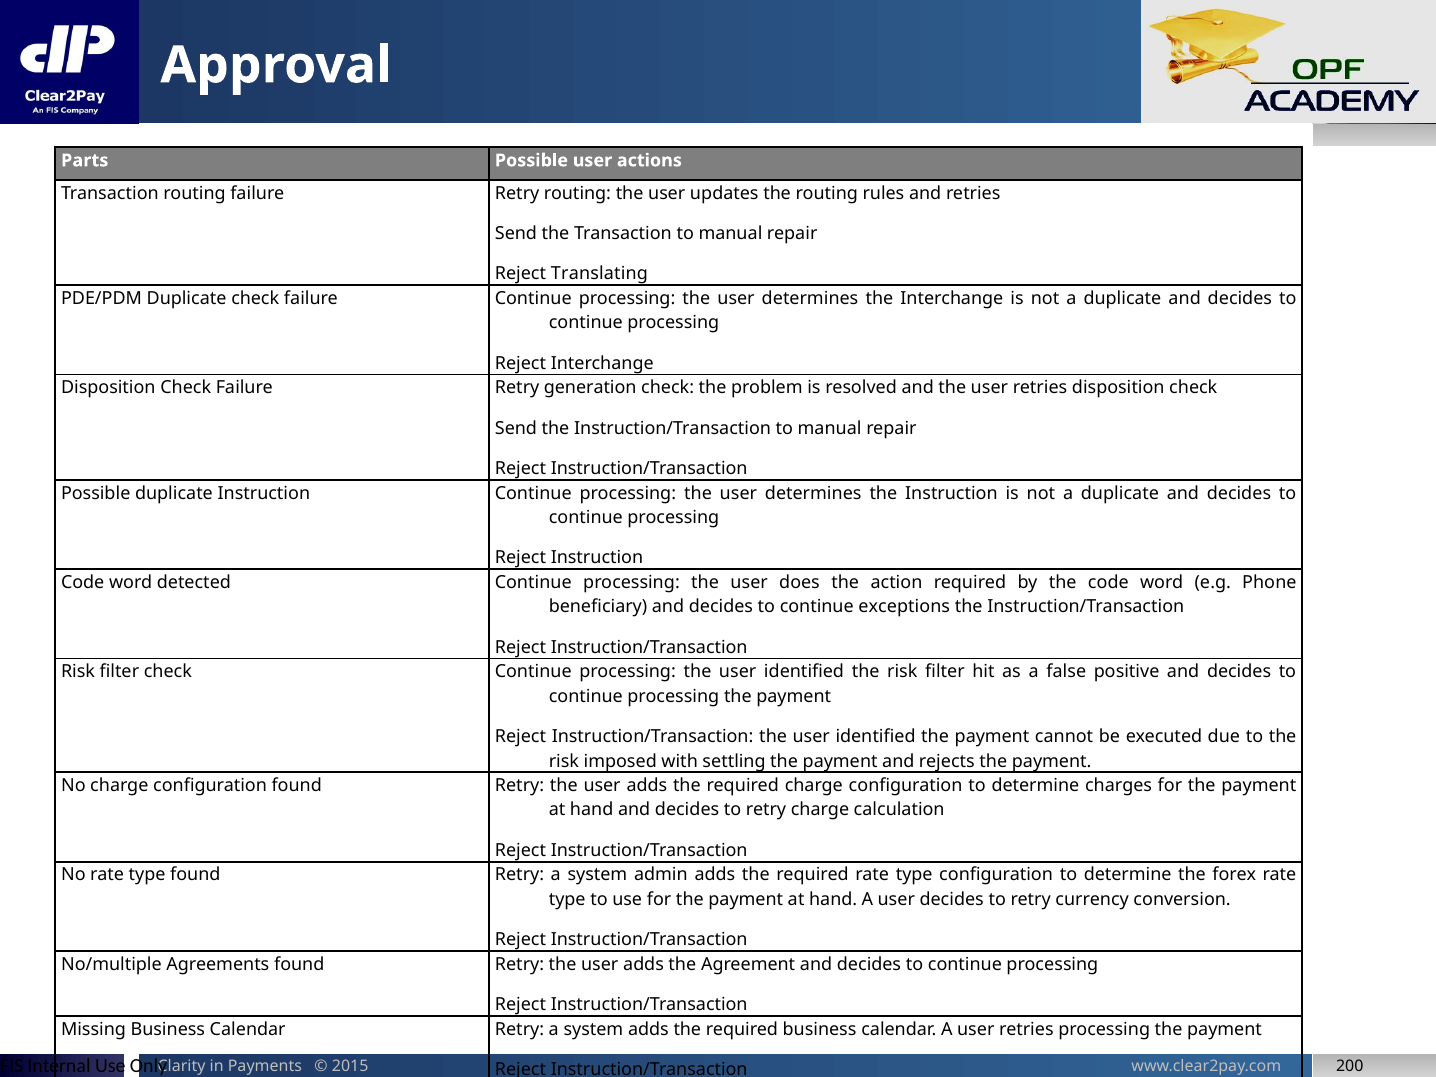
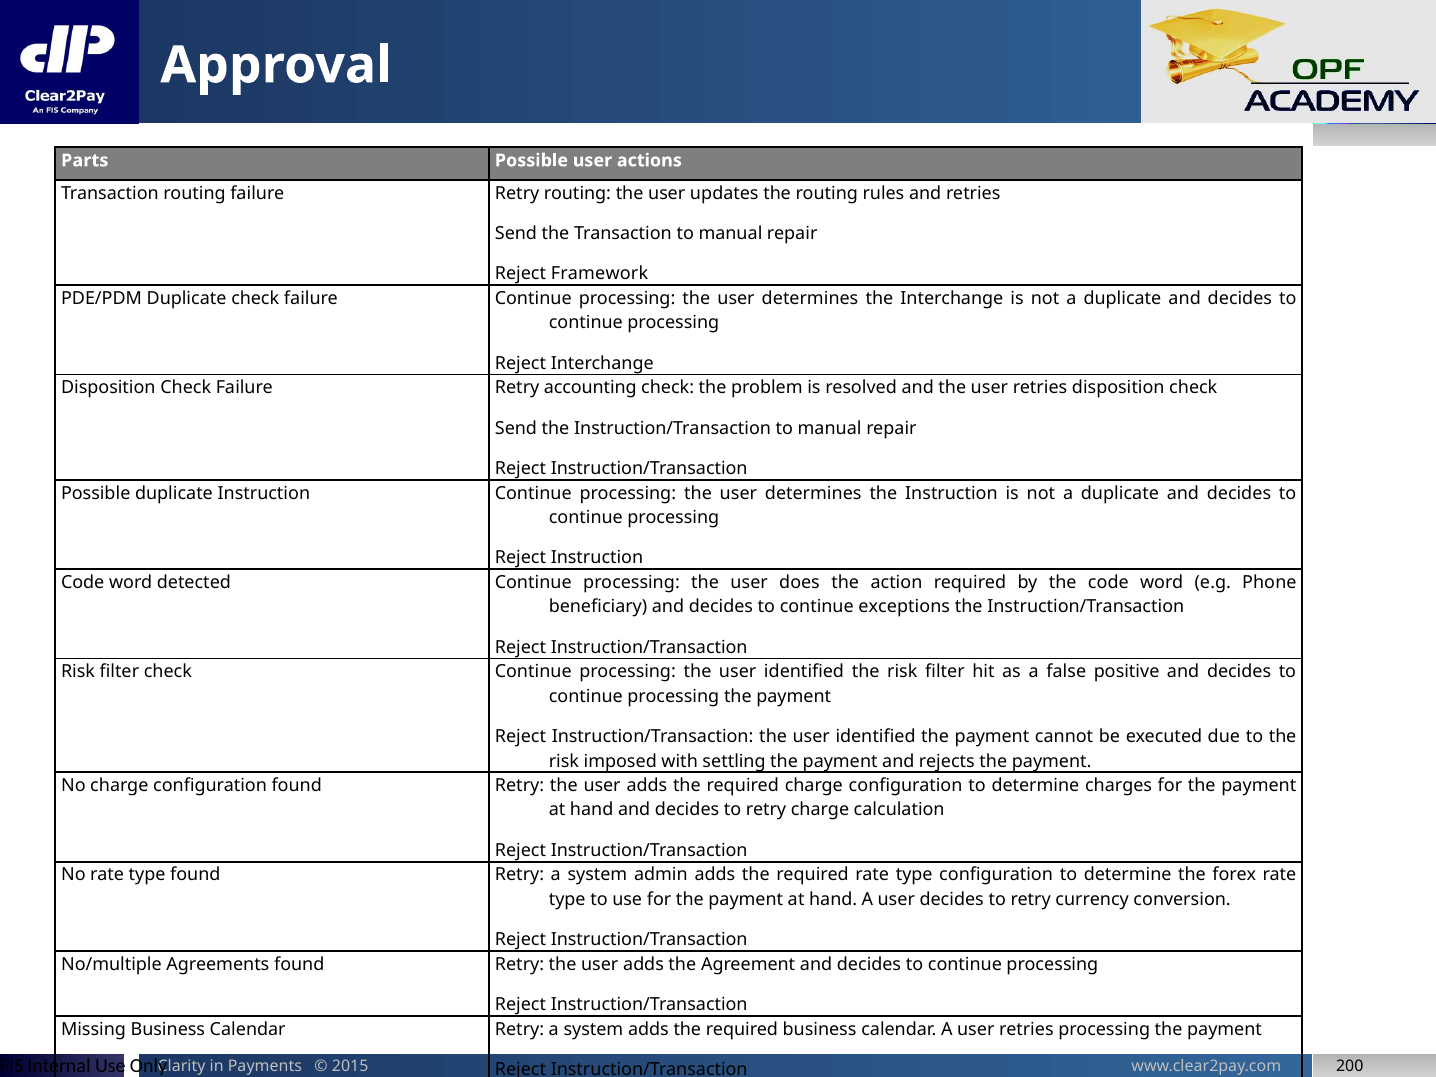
Translating: Translating -> Framework (599, 274)
generation: generation -> accounting (590, 388)
